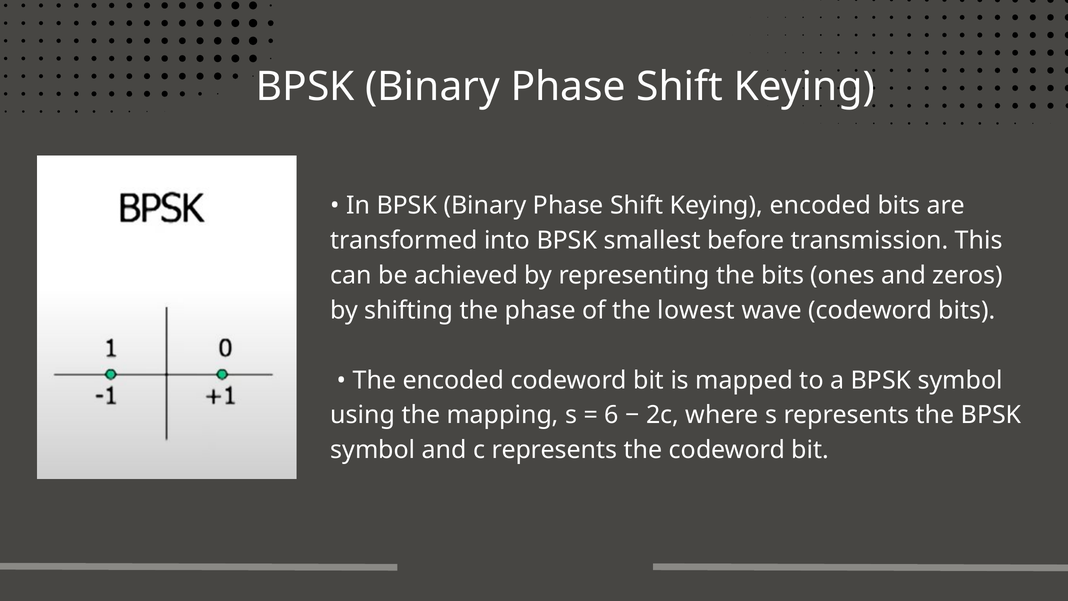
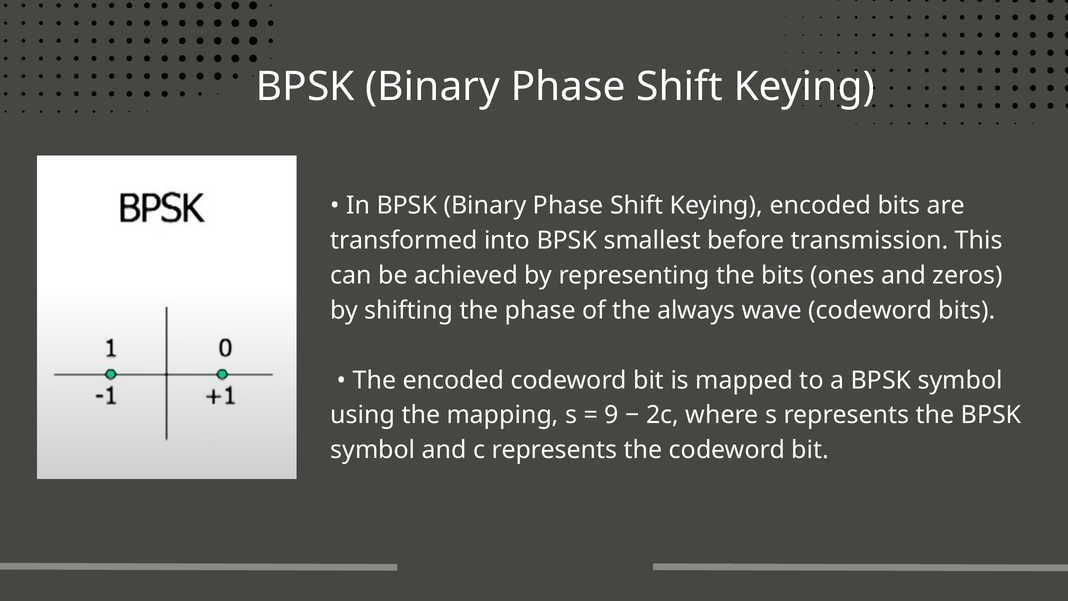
lowest: lowest -> always (696, 310)
6: 6 -> 9 (612, 415)
